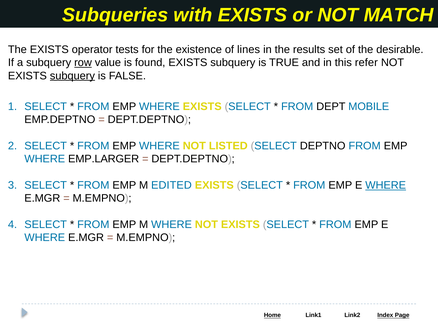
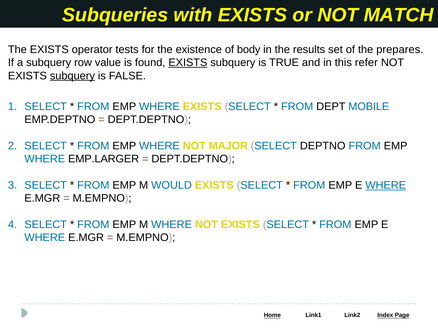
lines: lines -> body (249, 50)
desirable: desirable -> prepares (400, 50)
row underline: present -> none (83, 63)
EXISTS underline: none -> present (188, 63)
LISTED: LISTED -> MAJOR (228, 146)
EDITED: EDITED -> WOULD (172, 185)
